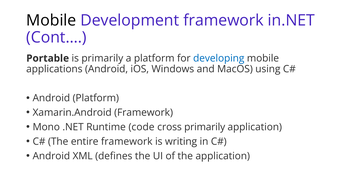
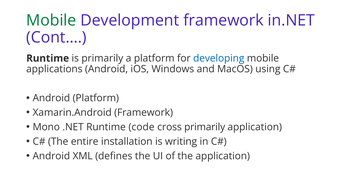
Mobile colour: black -> green (51, 20)
Portable: Portable -> Runtime (48, 58)
entire framework: framework -> installation (127, 141)
